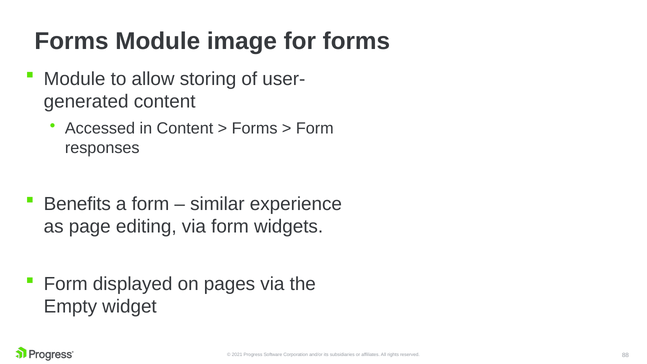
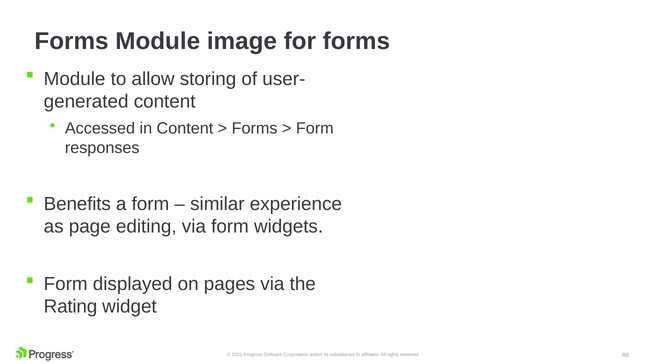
Empty: Empty -> Rating (70, 307)
